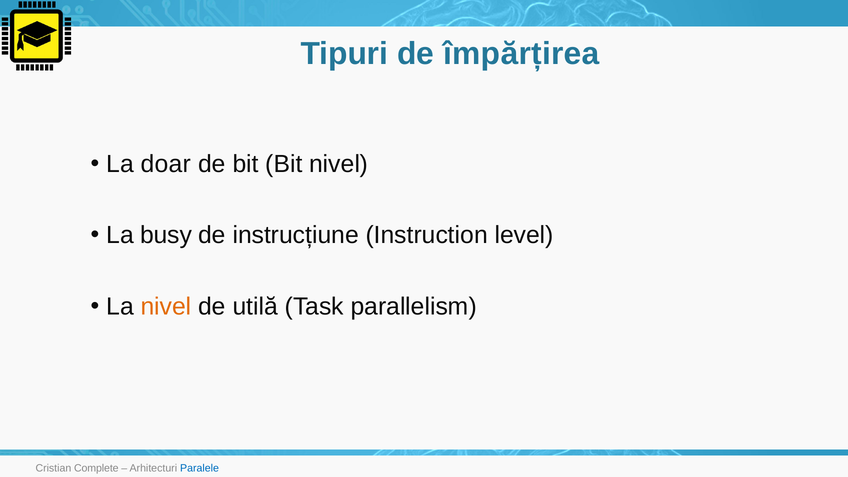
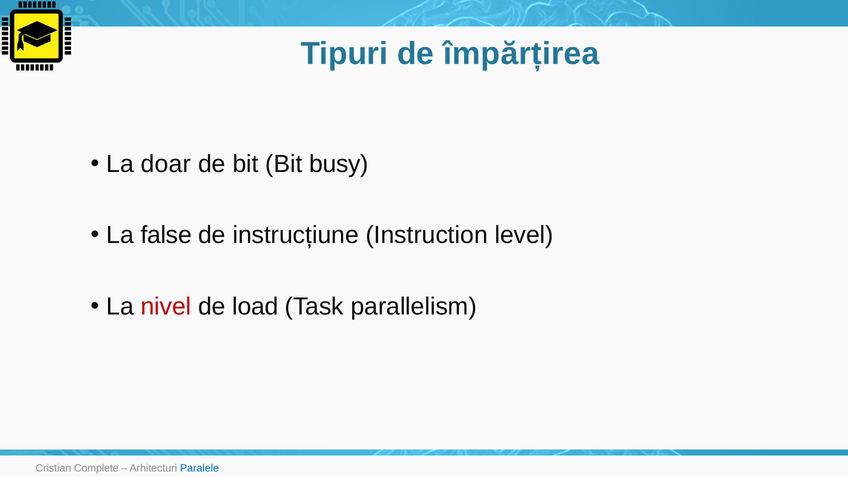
Bit nivel: nivel -> busy (339, 164)
busy: busy -> false (166, 235)
nivel colour: orange -> red (166, 306)
utilă: utilă -> load (255, 306)
